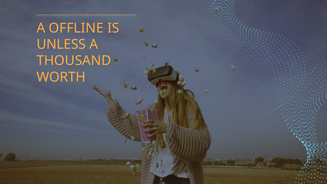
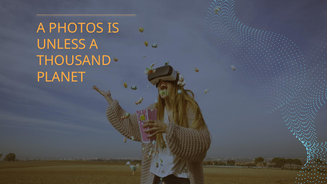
OFFLINE: OFFLINE -> PHOTOS (76, 28)
WORTH: WORTH -> PLANET (61, 77)
